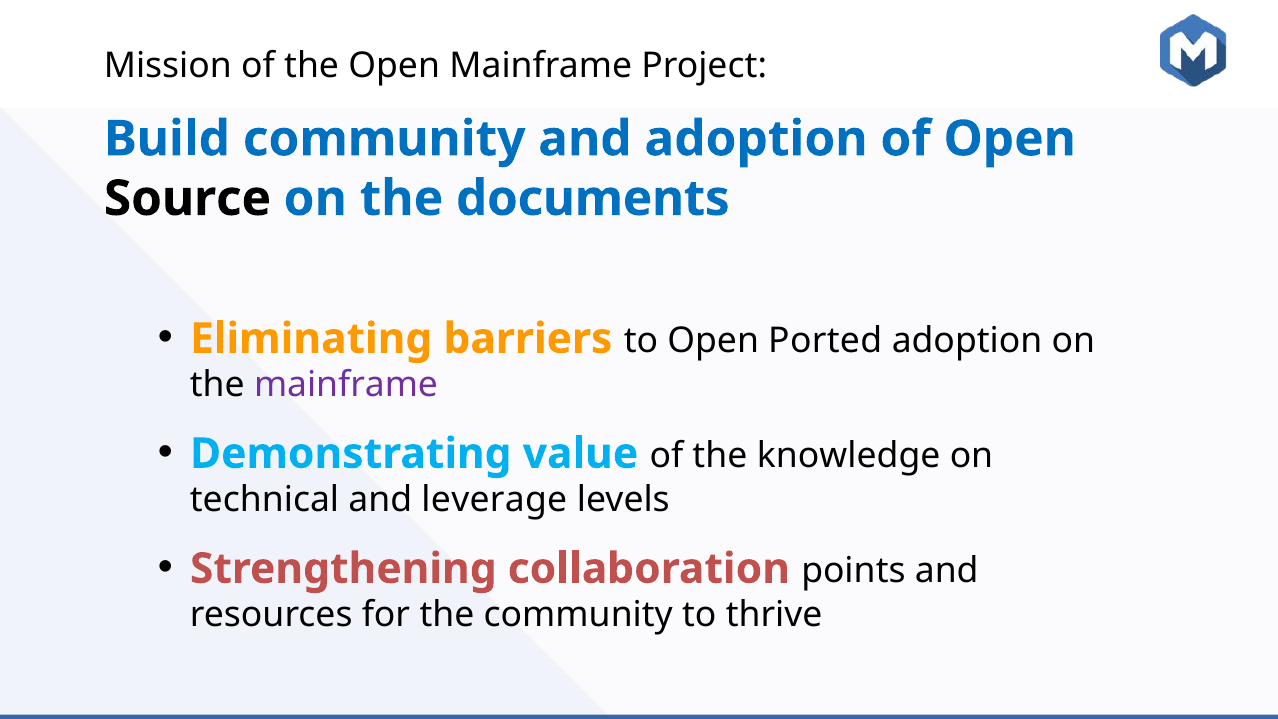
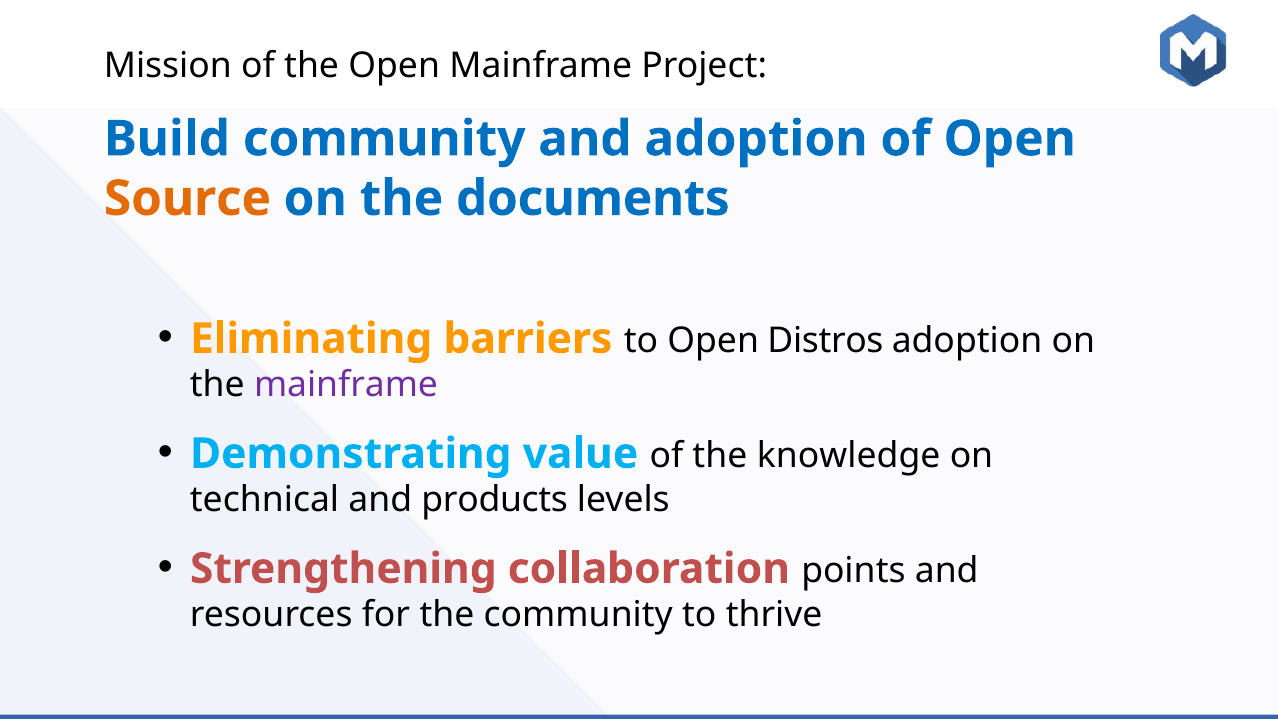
Source colour: black -> orange (187, 199)
Ported: Ported -> Distros (825, 341)
leverage: leverage -> products (495, 500)
